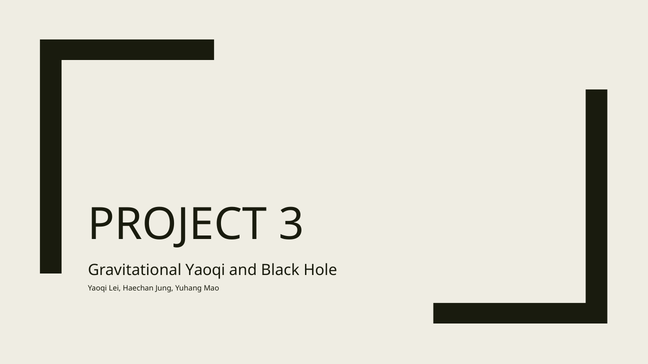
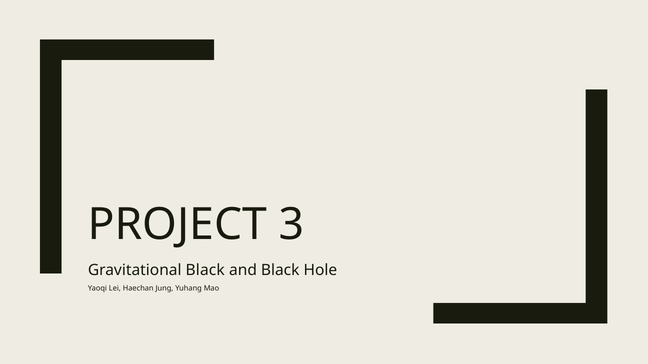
Gravitational Yaoqi: Yaoqi -> Black (205, 270)
